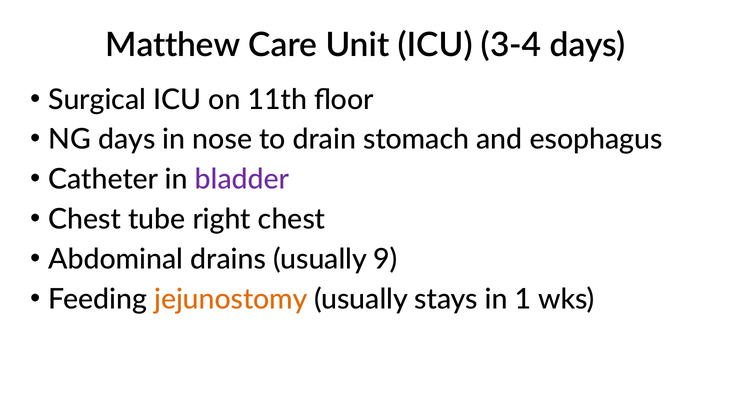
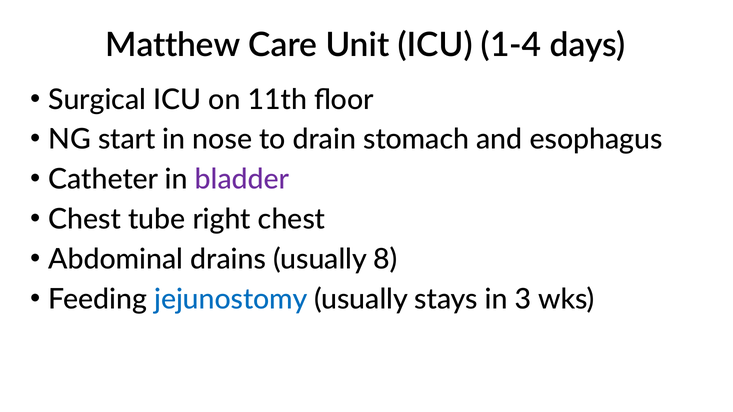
3-4: 3-4 -> 1-4 (511, 45)
NG days: days -> start (127, 140)
9: 9 -> 8 (386, 260)
jejunostomy colour: orange -> blue (231, 299)
1: 1 -> 3 (523, 299)
